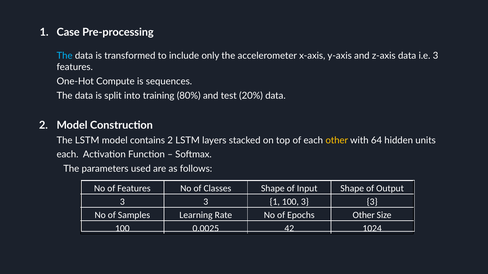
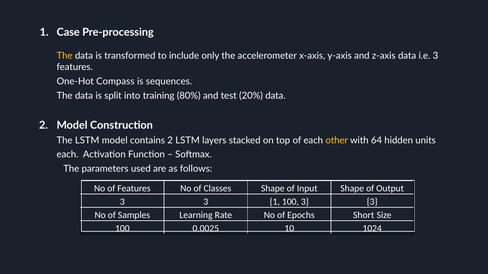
The colour: light blue -> yellow (65, 56)
Compute: Compute -> Compass (115, 82)
Epochs Other: Other -> Short (364, 215)
42: 42 -> 10 (289, 229)
